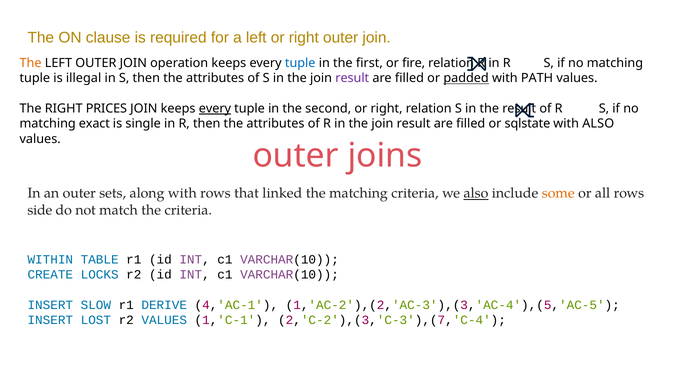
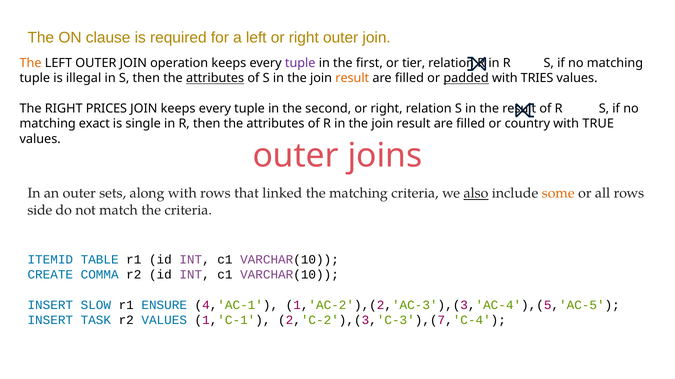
tuple colour: blue -> purple (300, 63)
fire: fire -> tier (414, 63)
attributes underline: none -> present (215, 78)
result colour: purple -> orange (352, 78)
PATH: PATH -> TRIES (537, 78)
every underline: present -> none (215, 109)
sqlstate: sqlstate -> country (527, 124)
with ALSO: ALSO -> TRUE (598, 124)
WITHIN: WITHIN -> ITEMID (50, 260)
LOCKS: LOCKS -> COMMA (100, 275)
DERIVE: DERIVE -> ENSURE (164, 306)
LOST: LOST -> TASK (96, 321)
